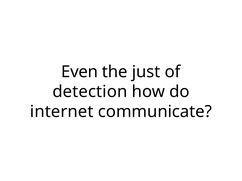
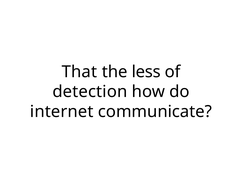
Even: Even -> That (79, 72)
just: just -> less (146, 72)
